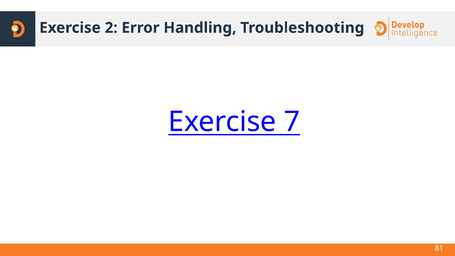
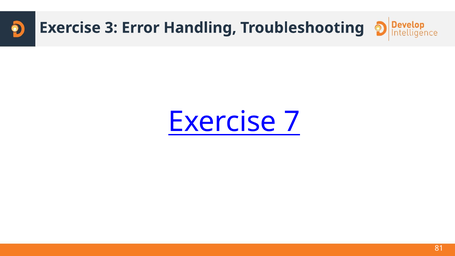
2: 2 -> 3 (111, 28)
